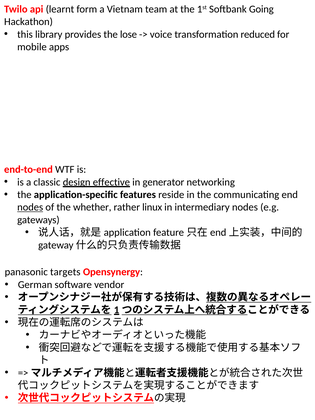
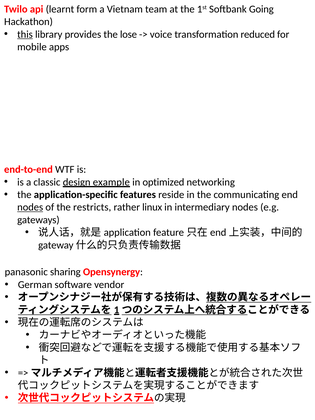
this underline: none -> present (25, 34)
effective: effective -> example (111, 182)
generator: generator -> optimized (163, 182)
whether: whether -> restricts (92, 207)
targets: targets -> sharing (65, 272)
